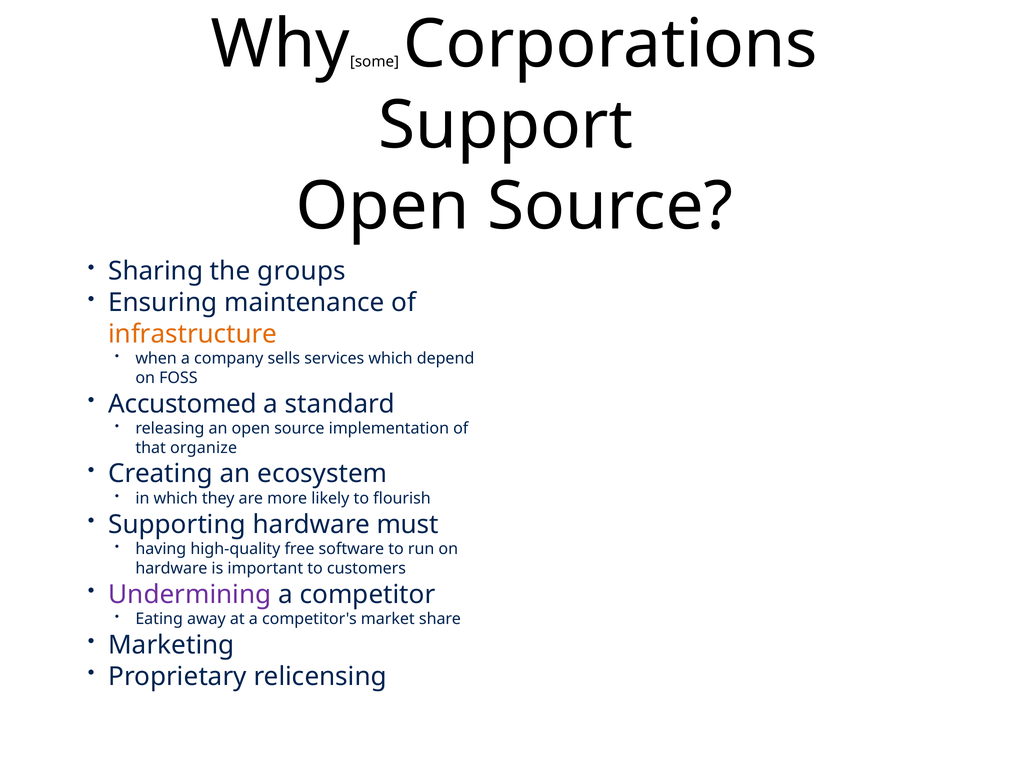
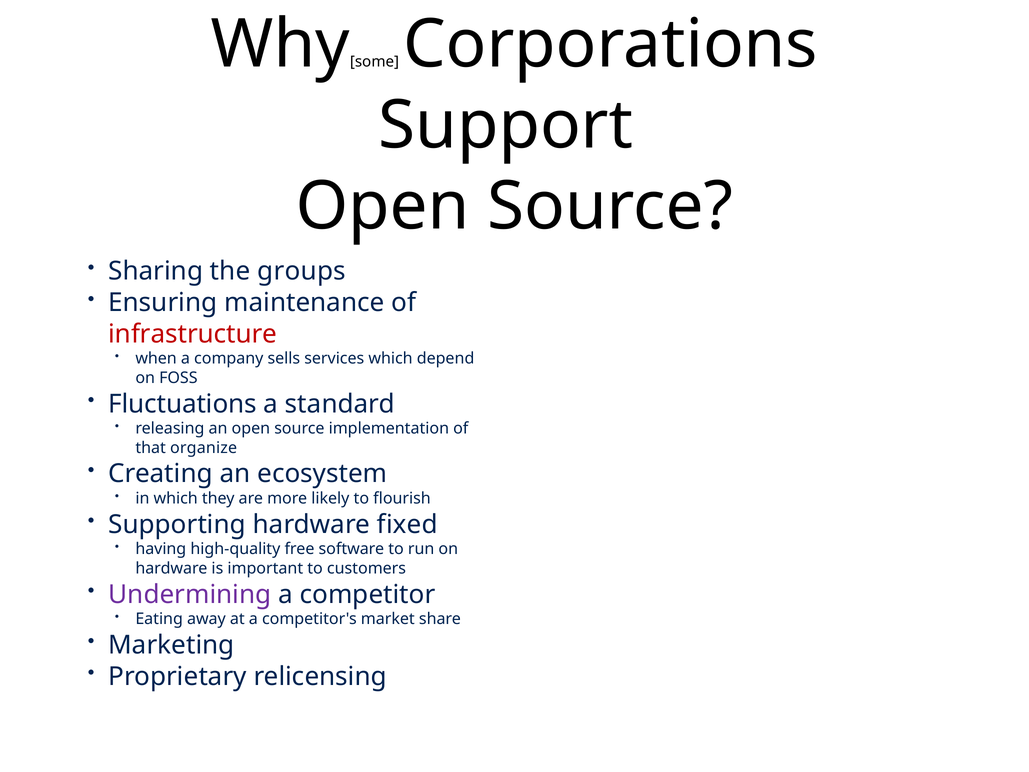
infrastructure colour: orange -> red (193, 334)
Accustomed: Accustomed -> Fluctuations (183, 404)
must: must -> fixed (407, 524)
